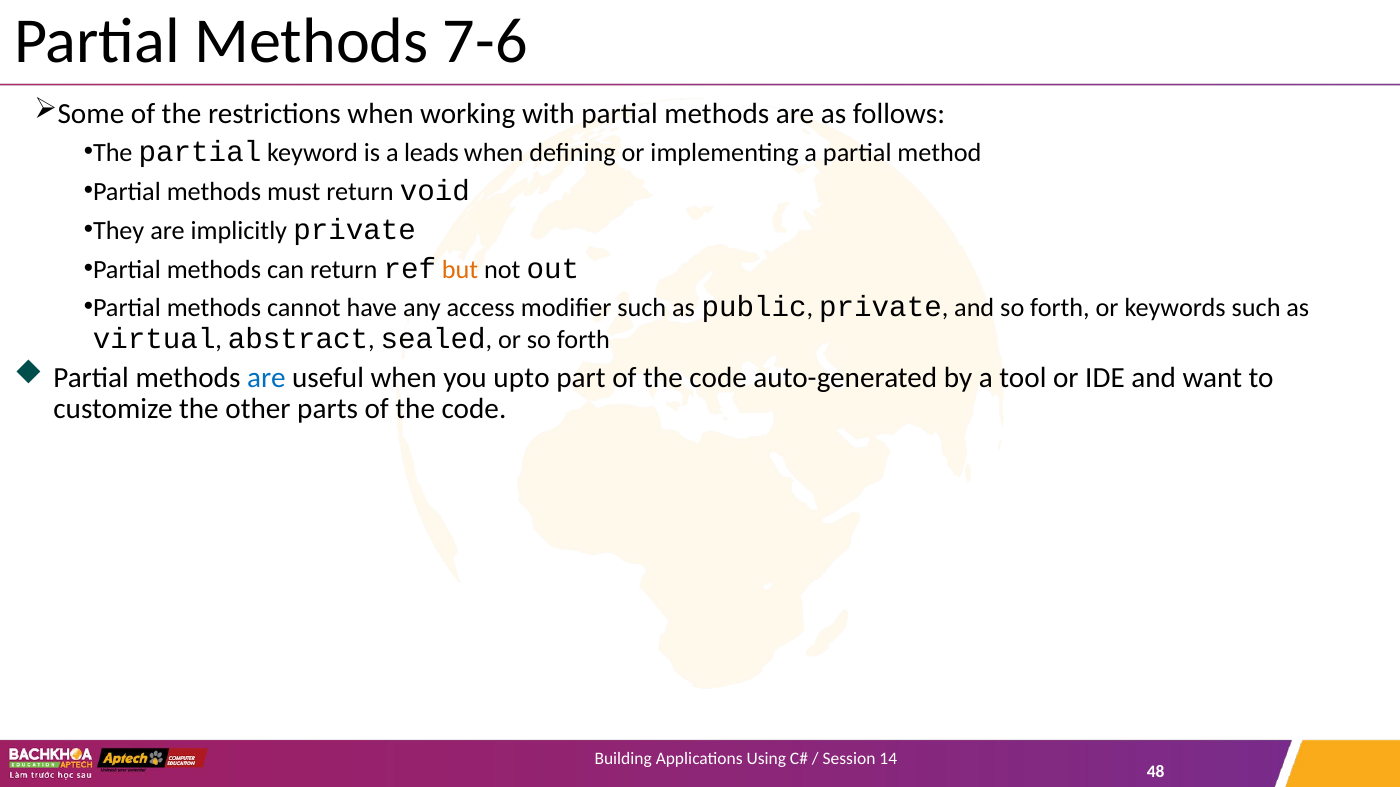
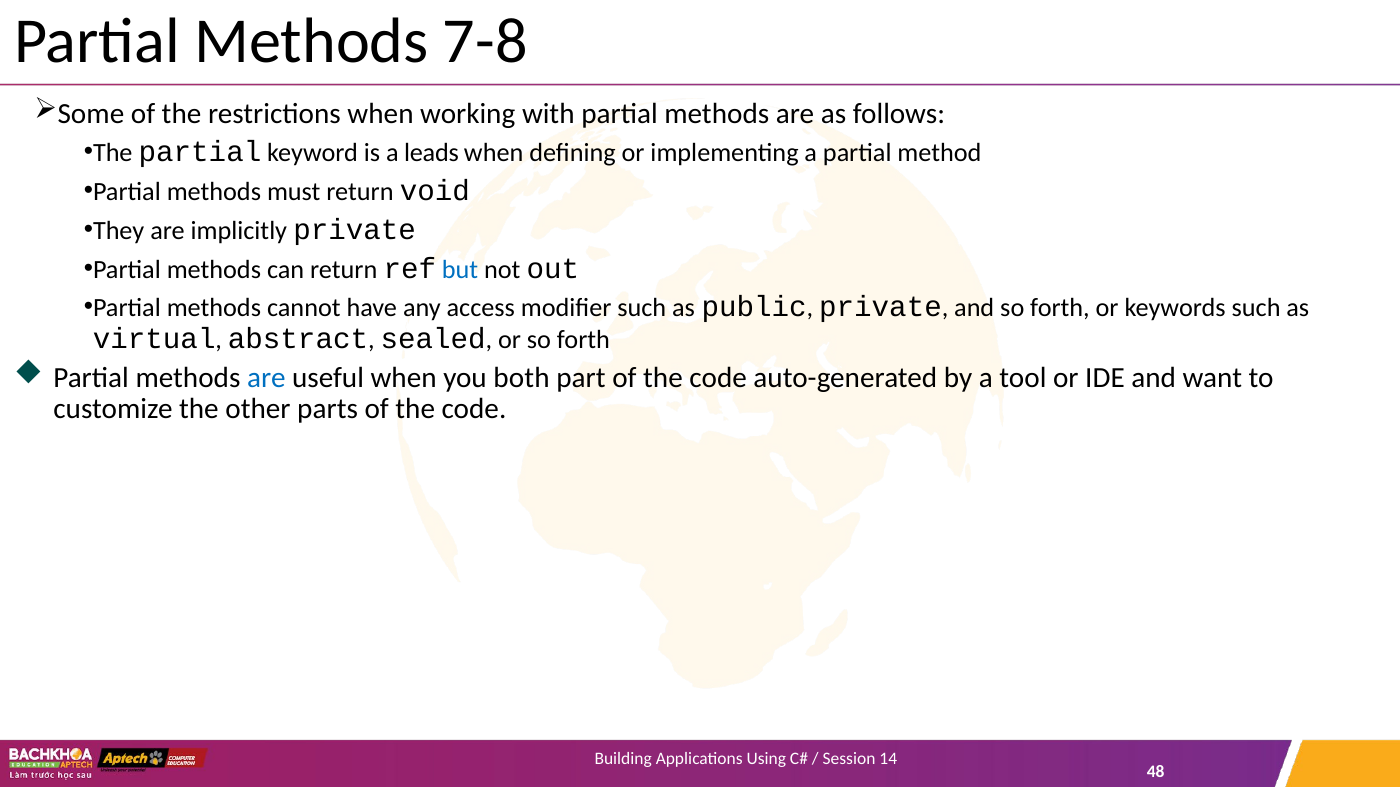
7-6: 7-6 -> 7-8 (485, 41)
but colour: orange -> blue (460, 270)
upto: upto -> both (522, 378)
